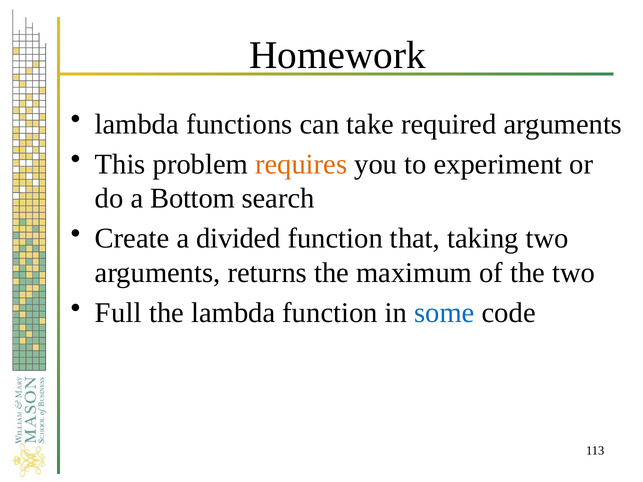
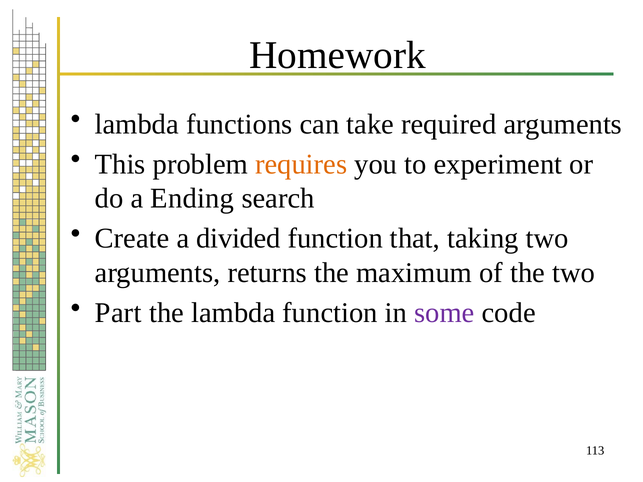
Bottom: Bottom -> Ending (192, 199)
Full: Full -> Part (118, 313)
some colour: blue -> purple (444, 313)
